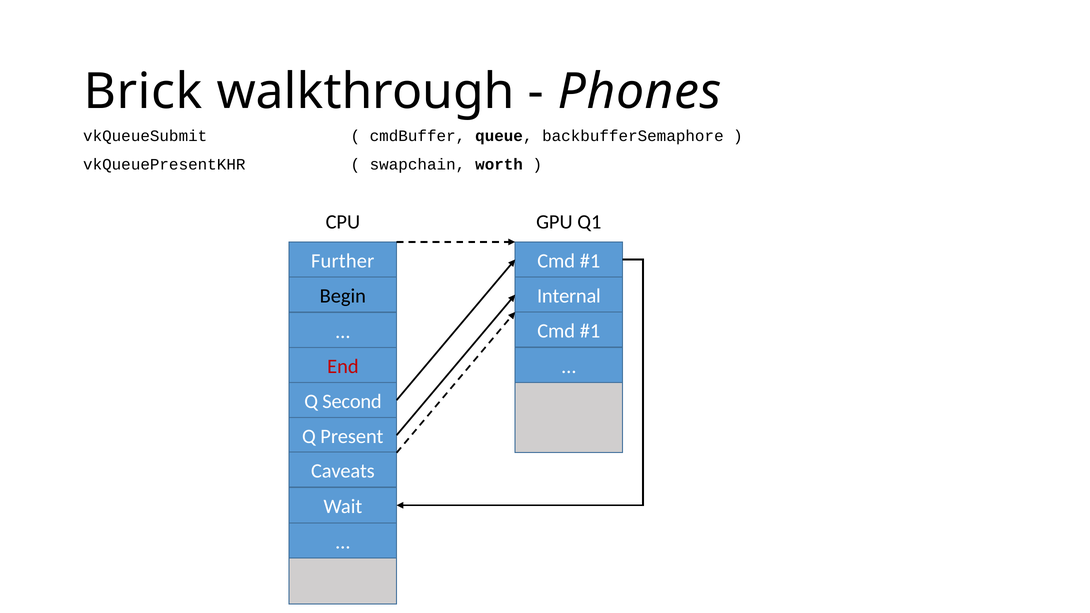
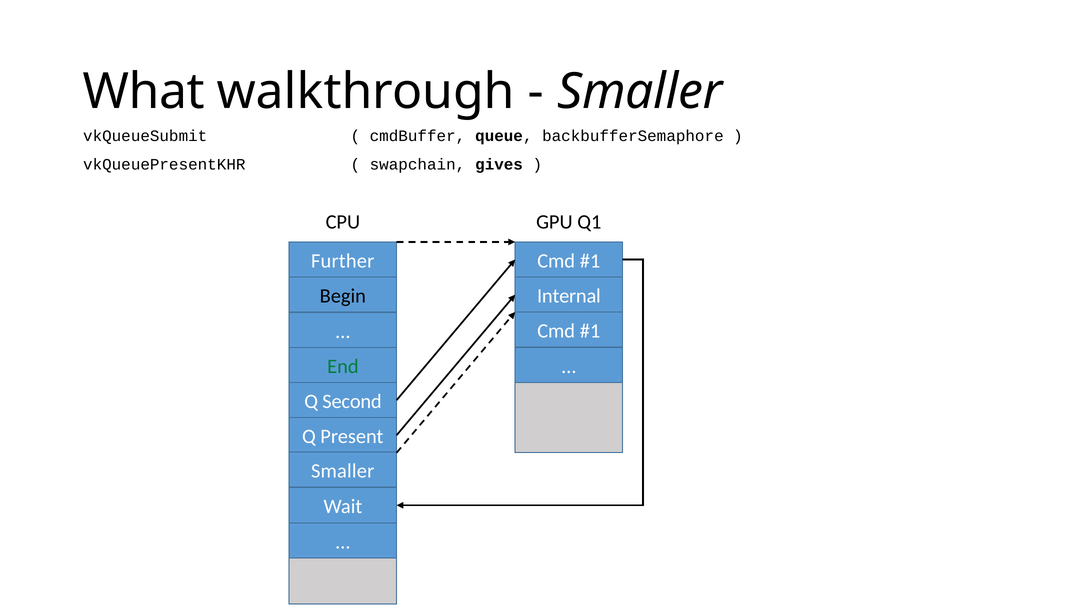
Brick: Brick -> What (144, 92)
Phones: Phones -> Smaller (640, 92)
worth: worth -> gives (499, 165)
End colour: red -> green (343, 367)
Caveats: Caveats -> Smaller (343, 471)
